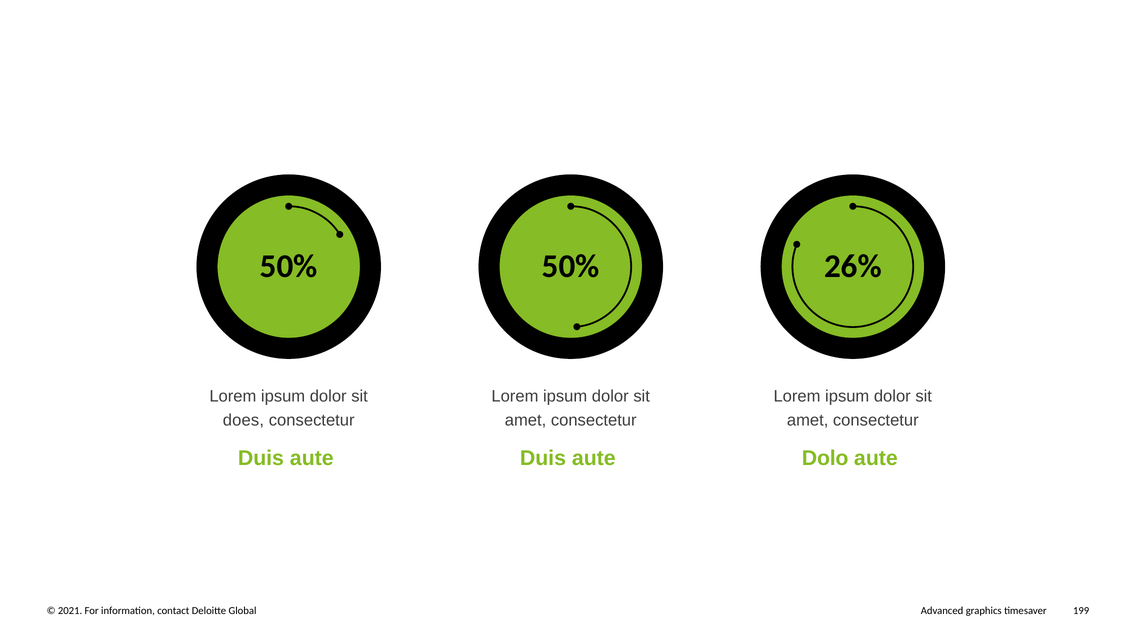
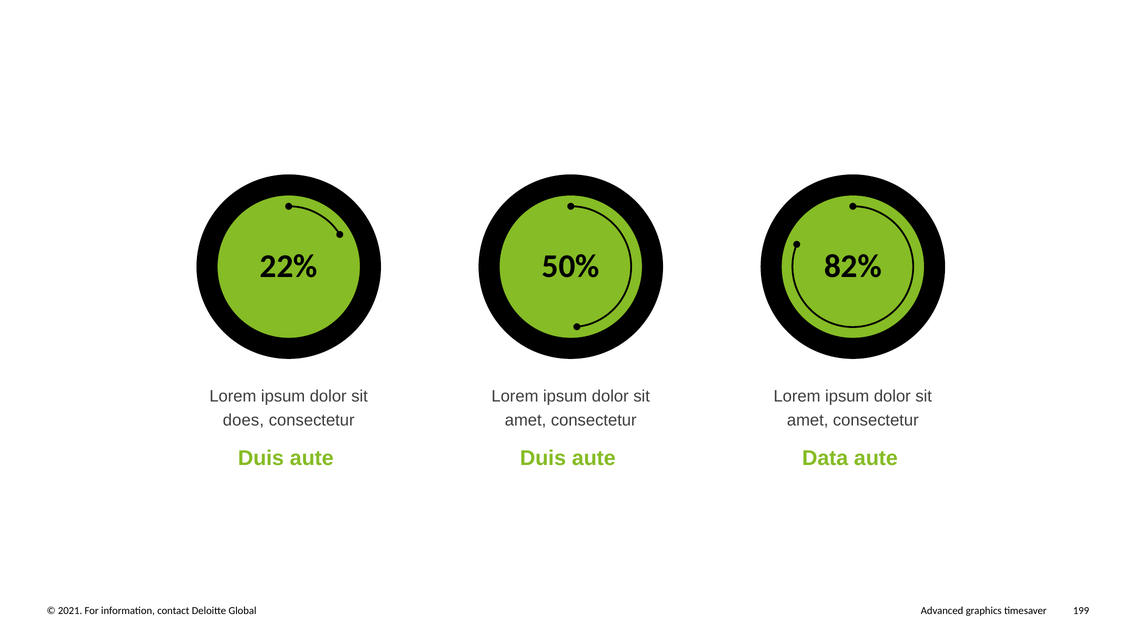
50%: 50% -> 22% (289, 266)
26%: 26% -> 82% (853, 266)
Dolo: Dolo -> Data (825, 458)
